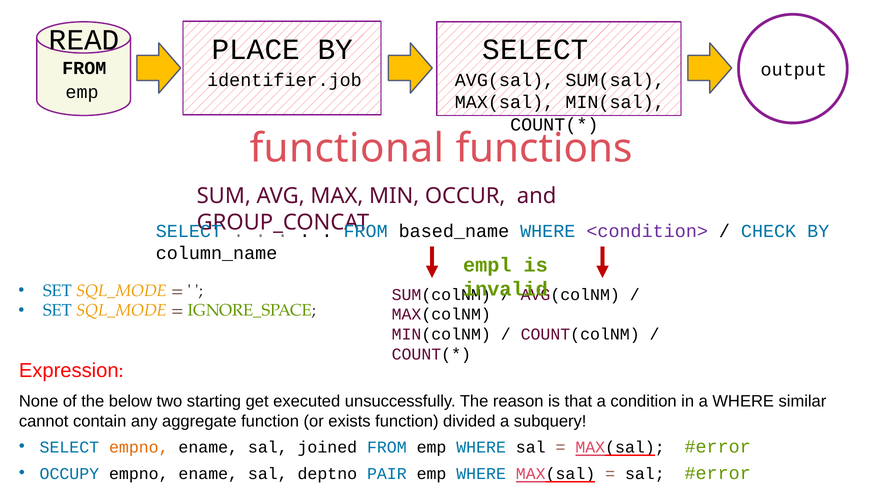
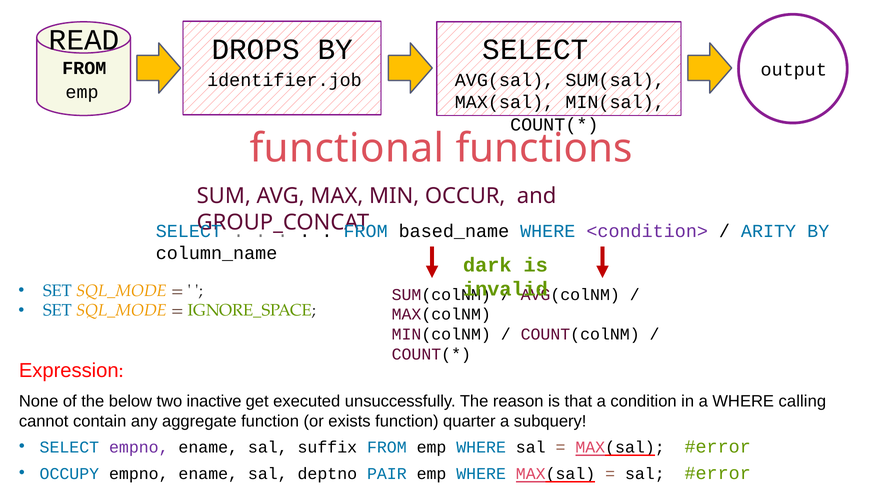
PLACE: PLACE -> DROPS (256, 50)
CHECK: CHECK -> ARITY (769, 231)
empl: empl -> dark (487, 265)
starting: starting -> inactive (214, 401)
similar: similar -> calling (802, 401)
divided: divided -> quarter (469, 421)
empno colour: orange -> purple (139, 447)
joined: joined -> suffix (327, 447)
